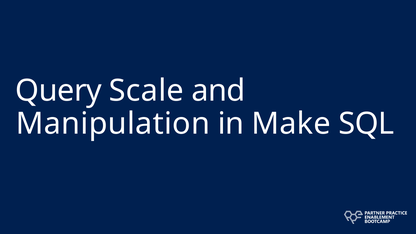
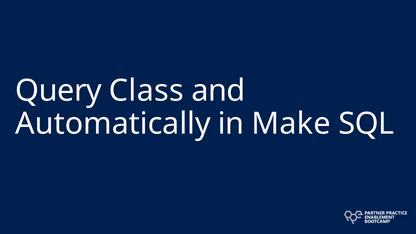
Scale: Scale -> Class (146, 91)
Manipulation: Manipulation -> Automatically (113, 124)
